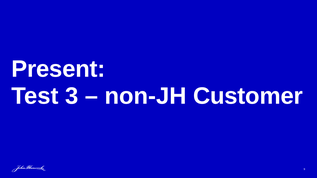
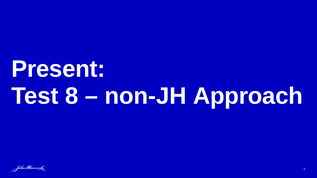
3: 3 -> 8 (72, 96)
Customer: Customer -> Approach (248, 96)
